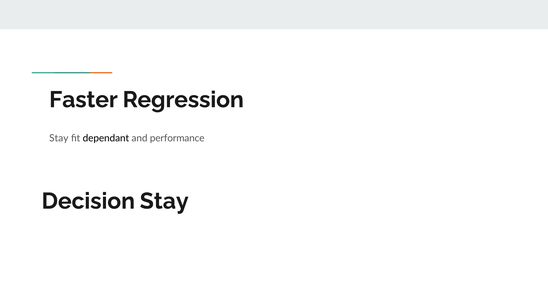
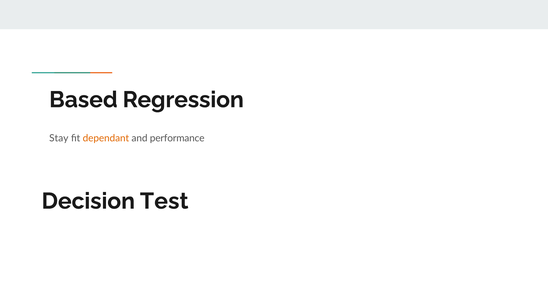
Faster: Faster -> Based (83, 100)
dependant colour: black -> orange (106, 138)
Decision Stay: Stay -> Test (164, 201)
